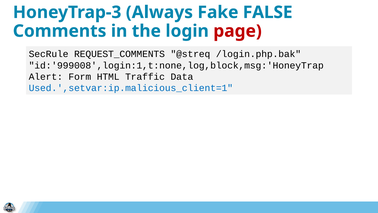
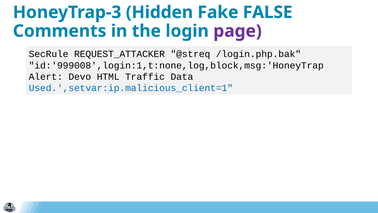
Always: Always -> Hidden (159, 12)
page colour: red -> purple (238, 31)
REQUEST_COMMENTS: REQUEST_COMMENTS -> REQUEST_ATTACKER (120, 54)
Form: Form -> Devo (80, 77)
